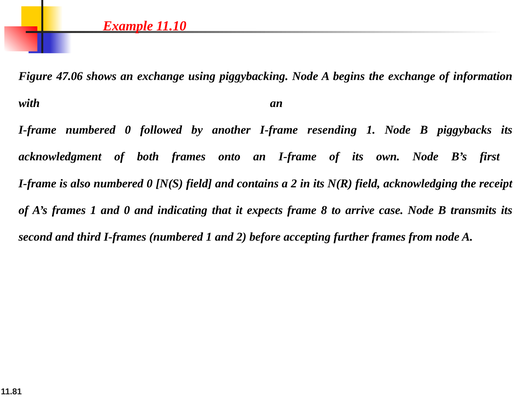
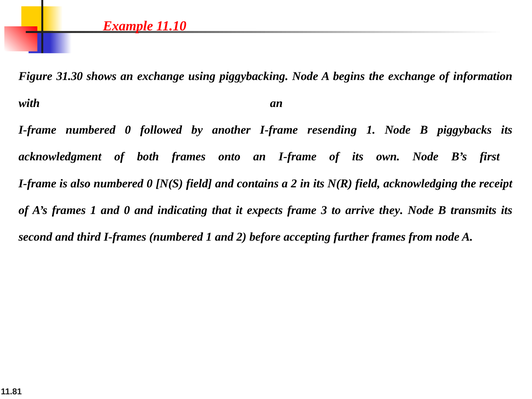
47.06: 47.06 -> 31.30 (70, 76)
8: 8 -> 3 (324, 210)
case: case -> they (391, 210)
